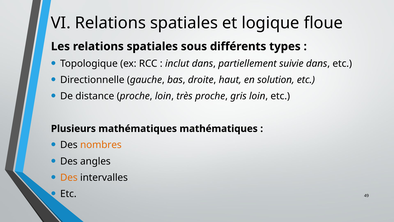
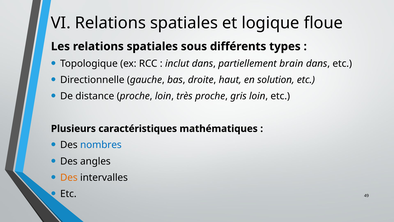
suivie: suivie -> brain (291, 63)
Plusieurs mathématiques: mathématiques -> caractéristiques (138, 128)
nombres colour: orange -> blue (101, 145)
